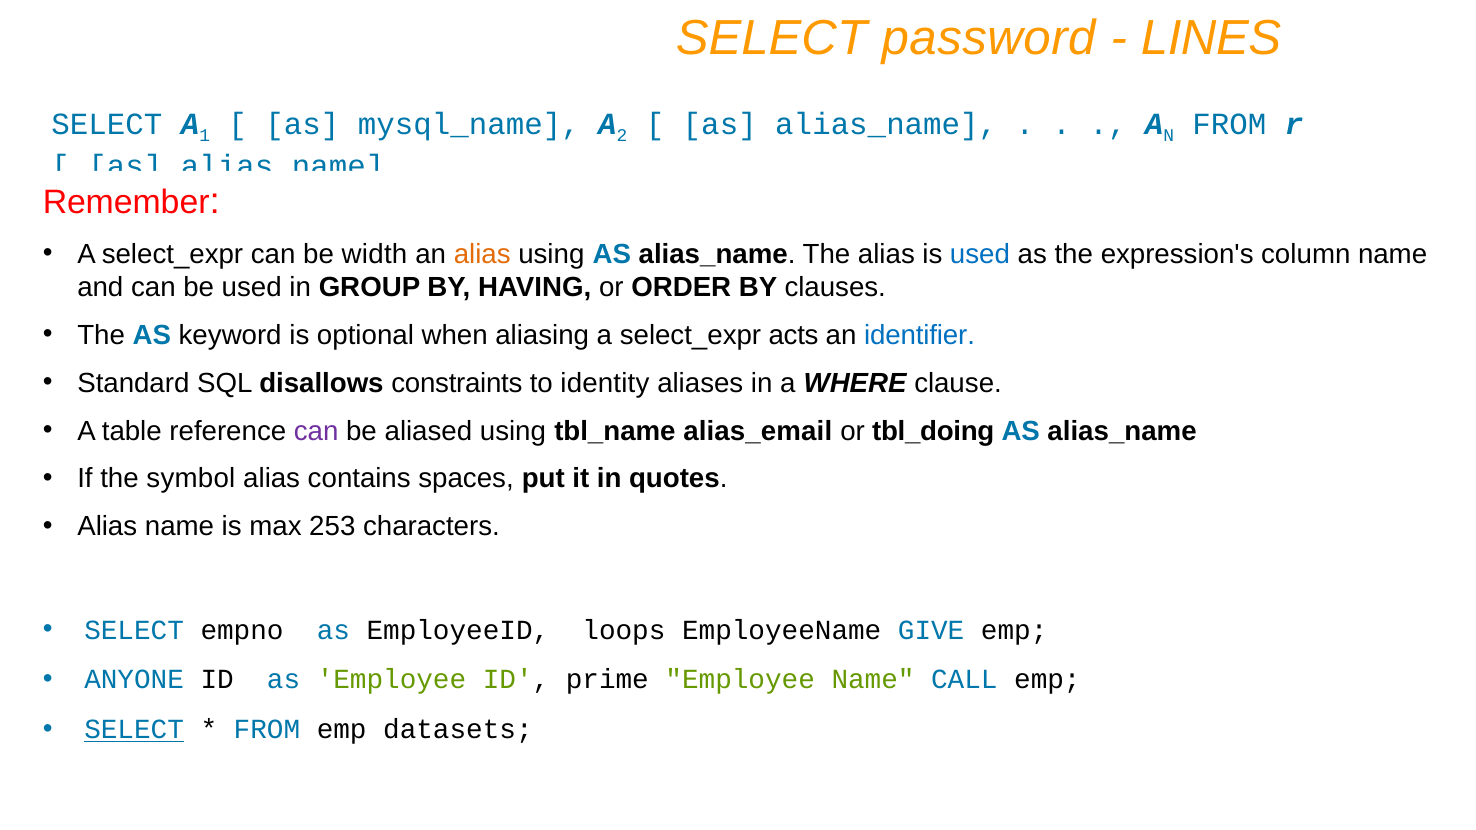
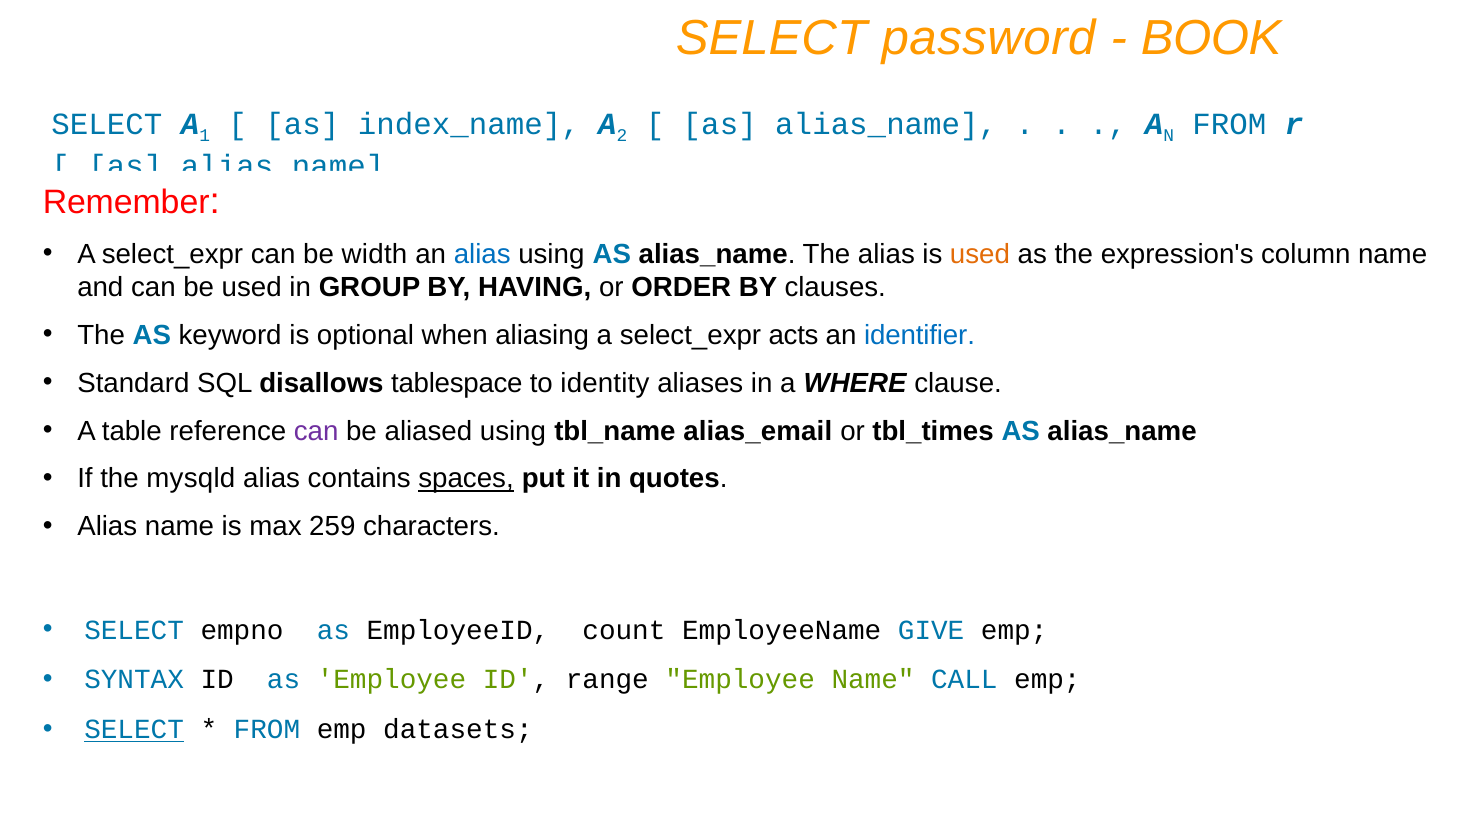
LINES: LINES -> BOOK (1211, 38)
mysql_name: mysql_name -> index_name (469, 124)
alias colour: orange -> blue (482, 254)
used colour: blue -> orange (980, 254)
constraints: constraints -> tablespace (457, 383)
tbl_doing: tbl_doing -> tbl_times (933, 431)
symbol: symbol -> mysqld (191, 479)
spaces underline: none -> present (466, 479)
253: 253 -> 259 (332, 527)
loops: loops -> count (624, 630)
ANYONE: ANYONE -> SYNTAX (134, 680)
prime: prime -> range (607, 680)
